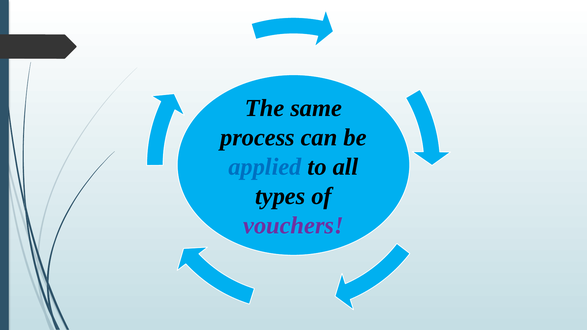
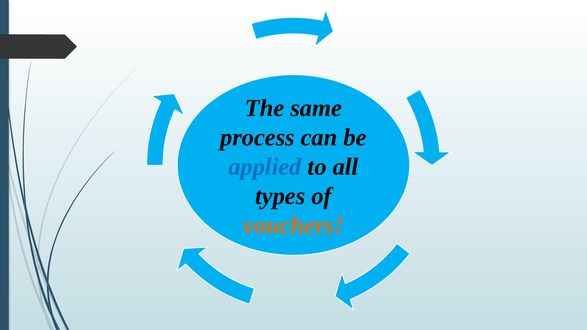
vouchers colour: purple -> orange (293, 225)
